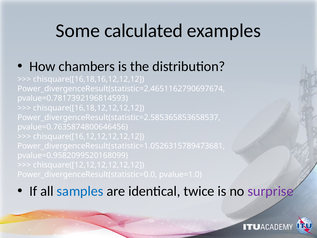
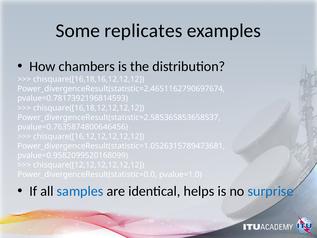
calculated: calculated -> replicates (143, 31)
twice: twice -> helps (199, 191)
surprise colour: purple -> blue (271, 191)
